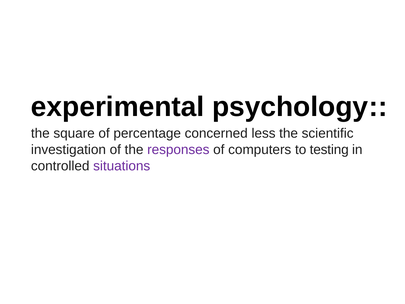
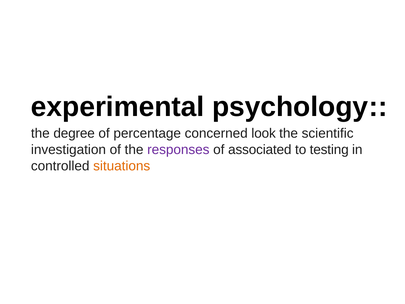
square: square -> degree (74, 133)
less: less -> look (264, 133)
computers: computers -> associated (260, 150)
situations colour: purple -> orange (122, 166)
